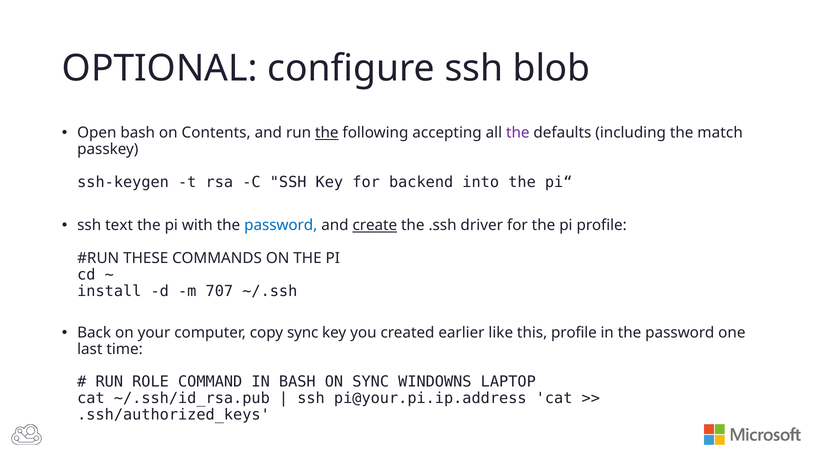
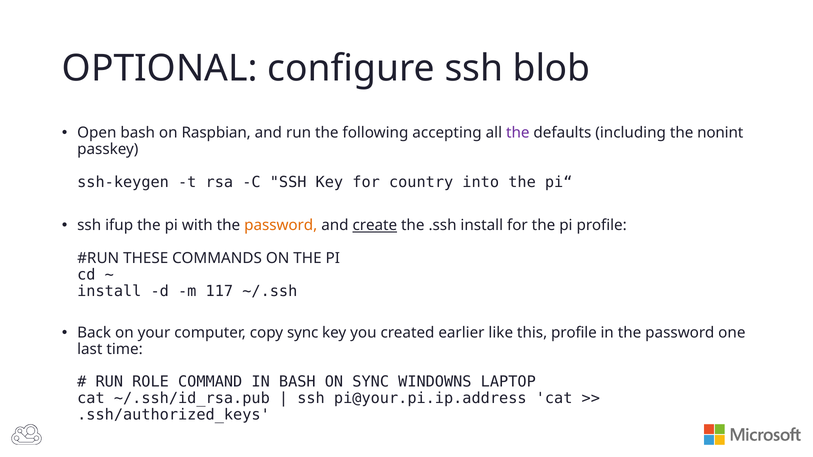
Contents: Contents -> Raspbian (216, 133)
the underline: present -> none (327, 133)
match: match -> nonint (720, 133)
backend: backend -> country (421, 182)
text: text -> ifup (119, 226)
password colour: blue -> orange (281, 226)
.ssh driver: driver -> install (482, 226)
707: 707 -> 117 (219, 291)
